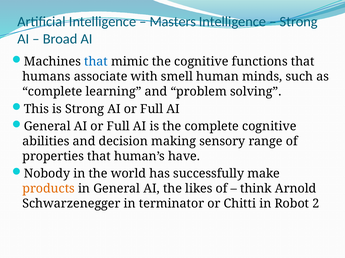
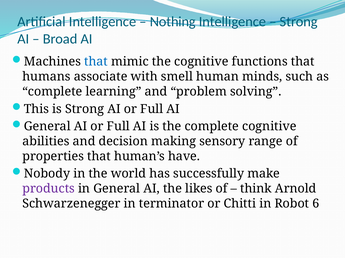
Masters: Masters -> Nothing (173, 22)
products colour: orange -> purple (49, 189)
2: 2 -> 6 (316, 204)
